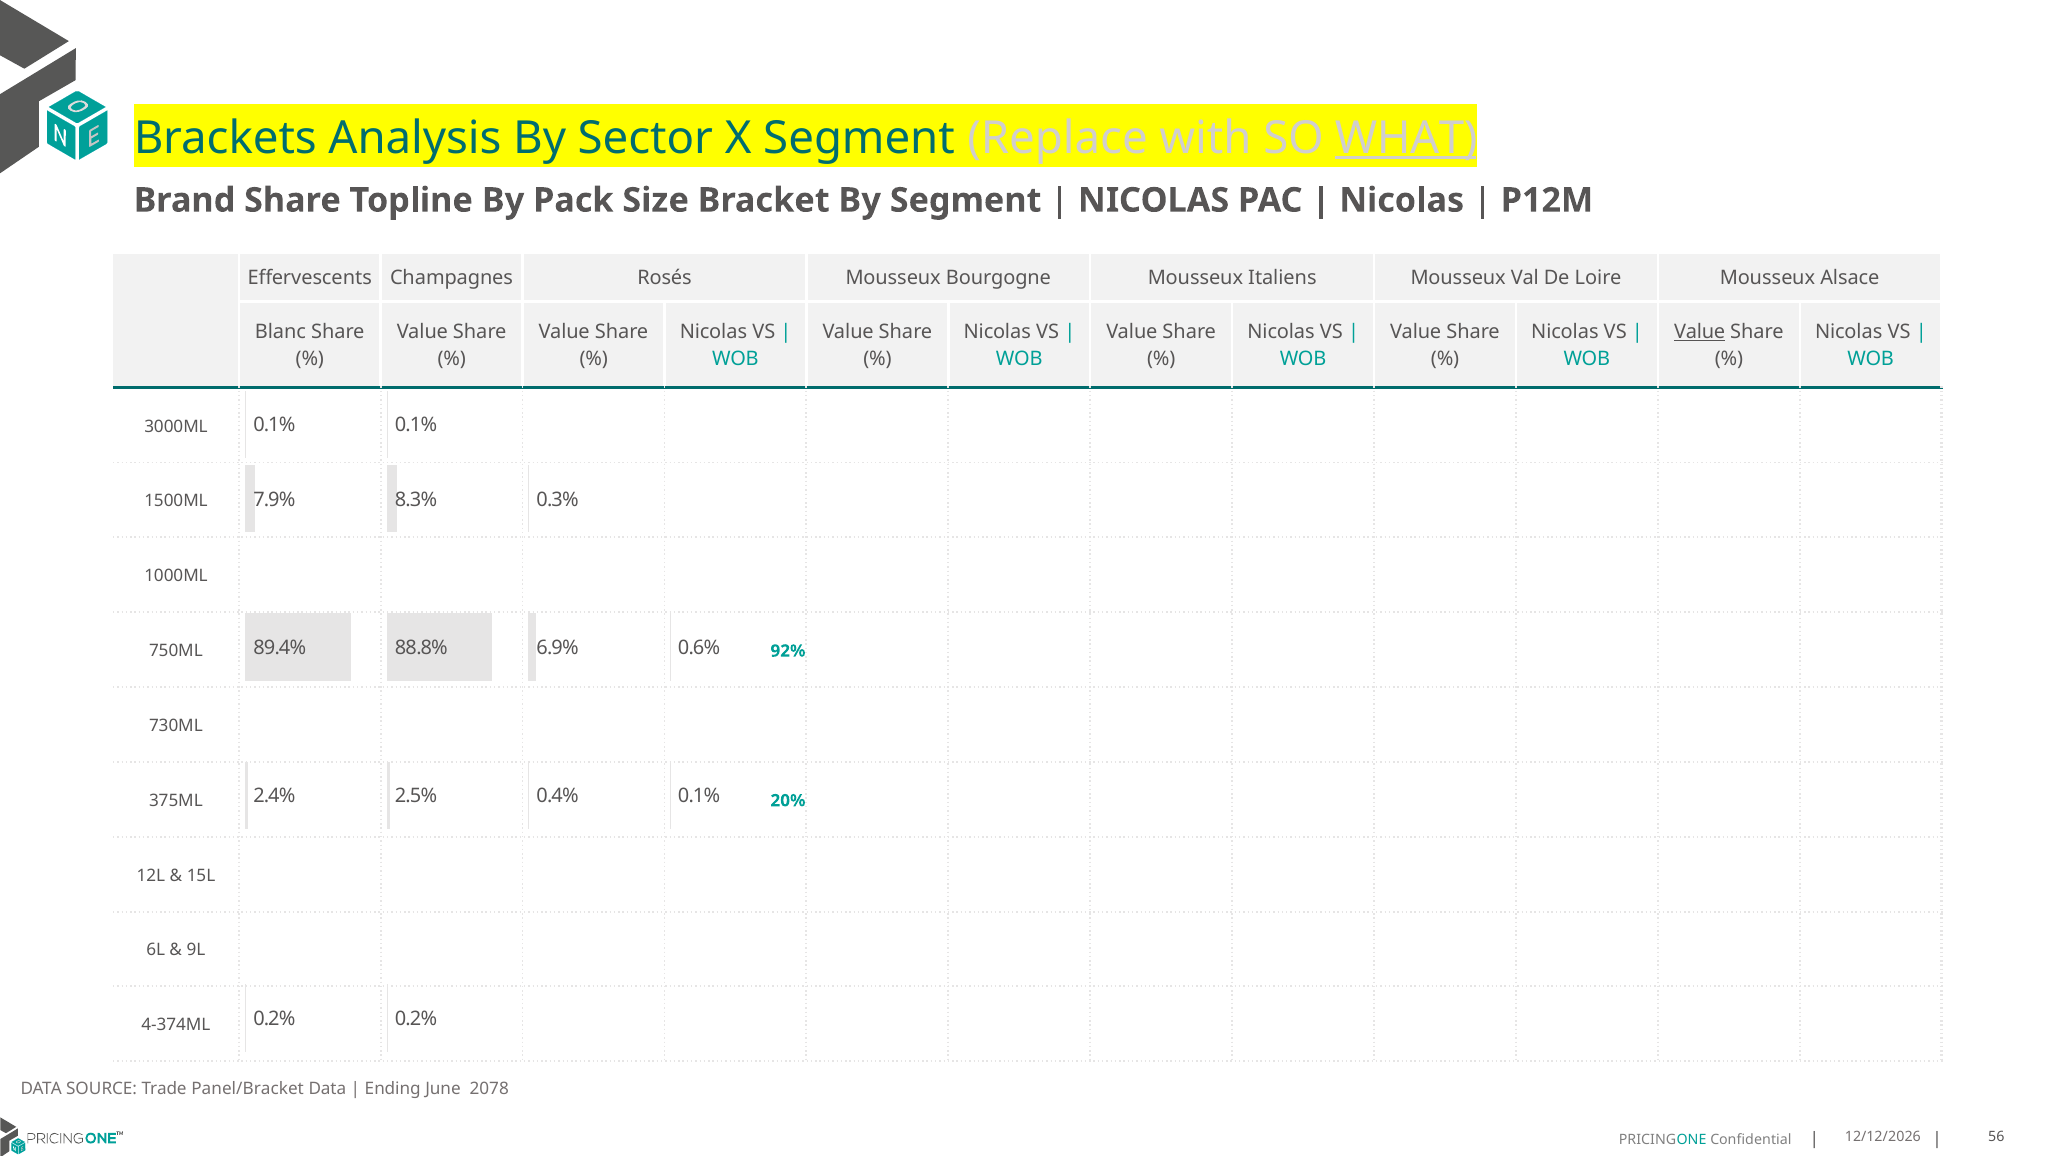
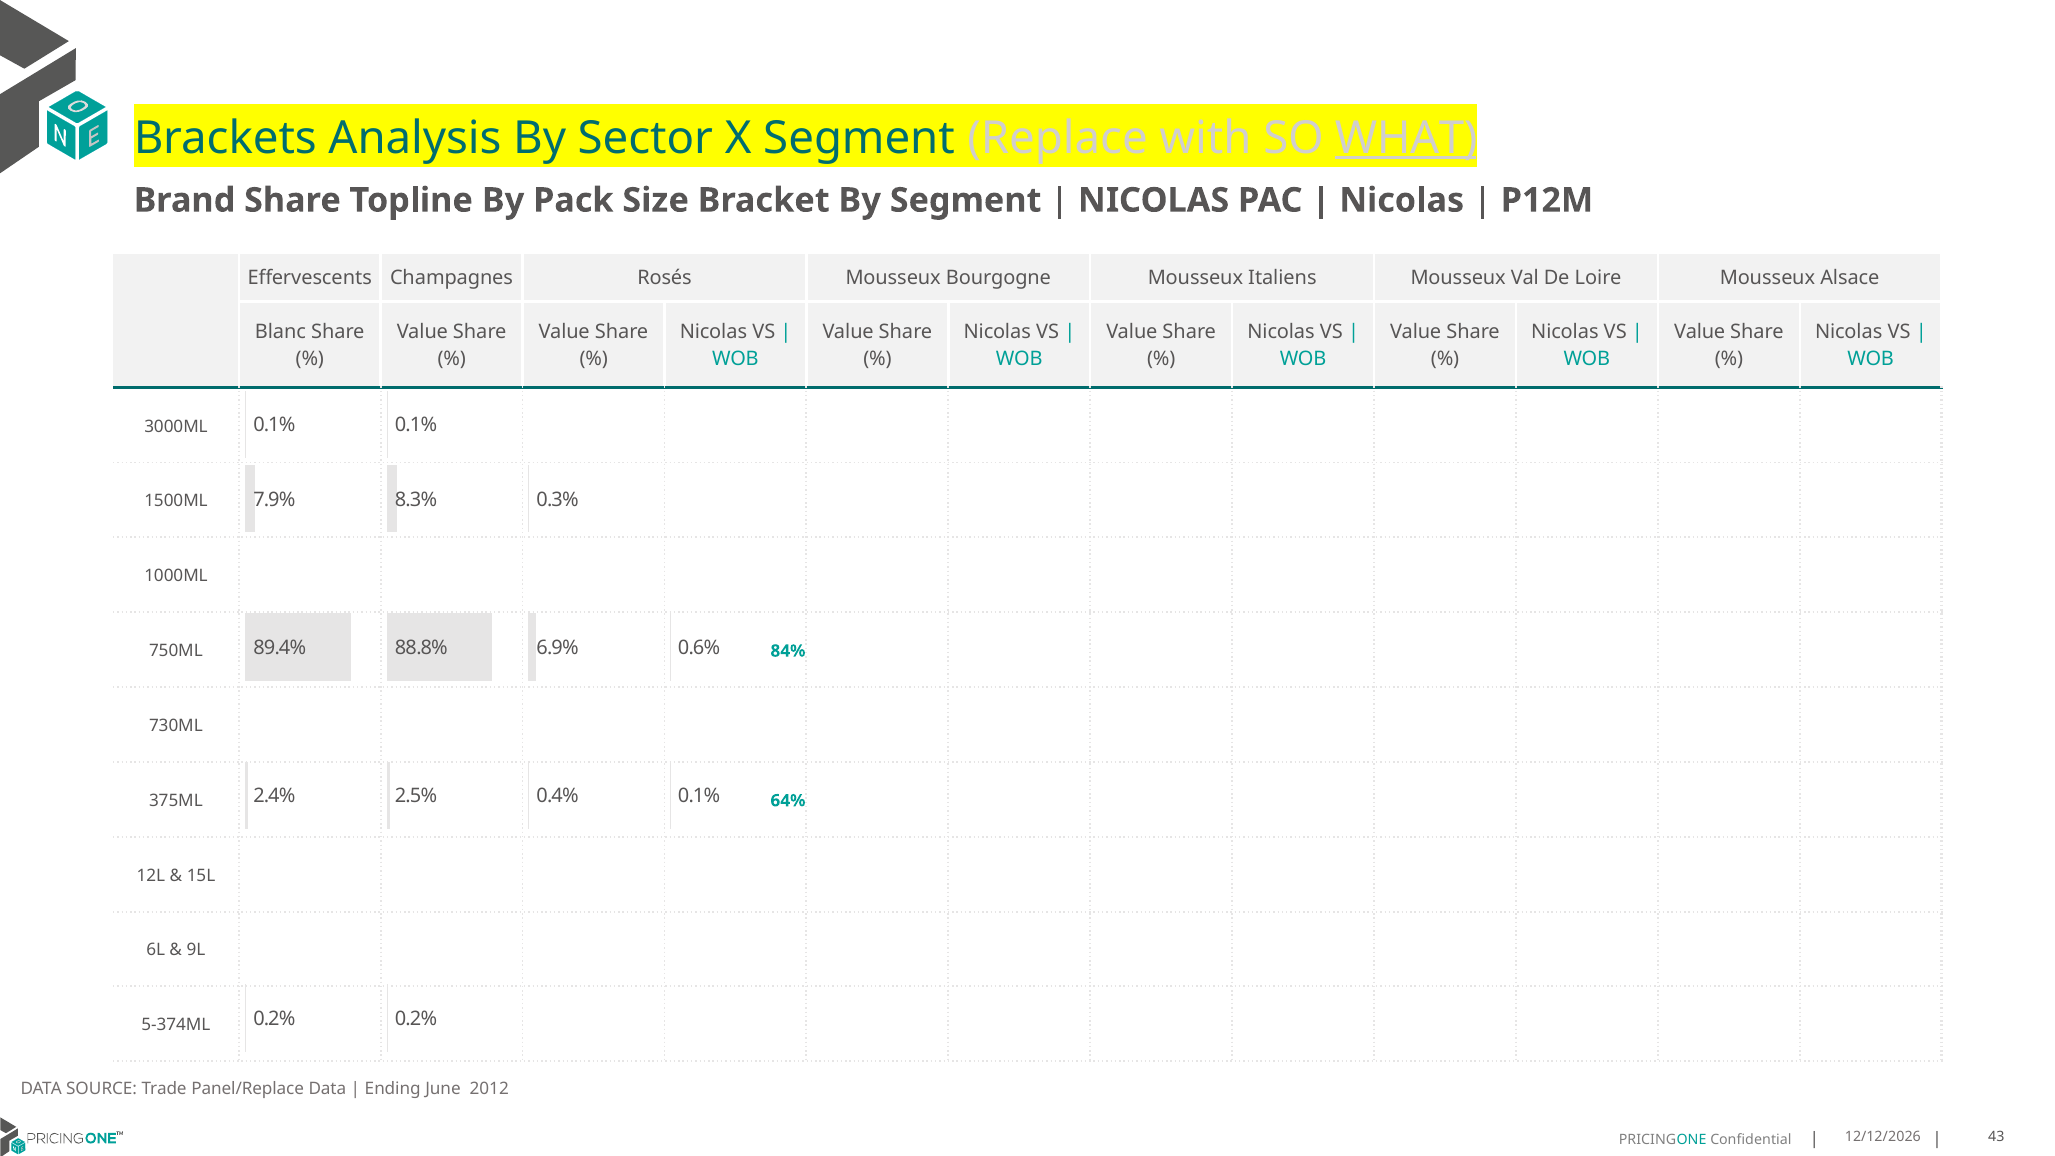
Value underline: present -> none (1700, 332)
92%: 92% -> 84% (788, 651)
20%: 20% -> 64% (788, 801)
4-374ML: 4-374ML -> 5-374ML (176, 1025)
Panel/Bracket: Panel/Bracket -> Panel/Replace (248, 1089)
2078: 2078 -> 2012 (489, 1089)
56: 56 -> 43 (1996, 1137)
